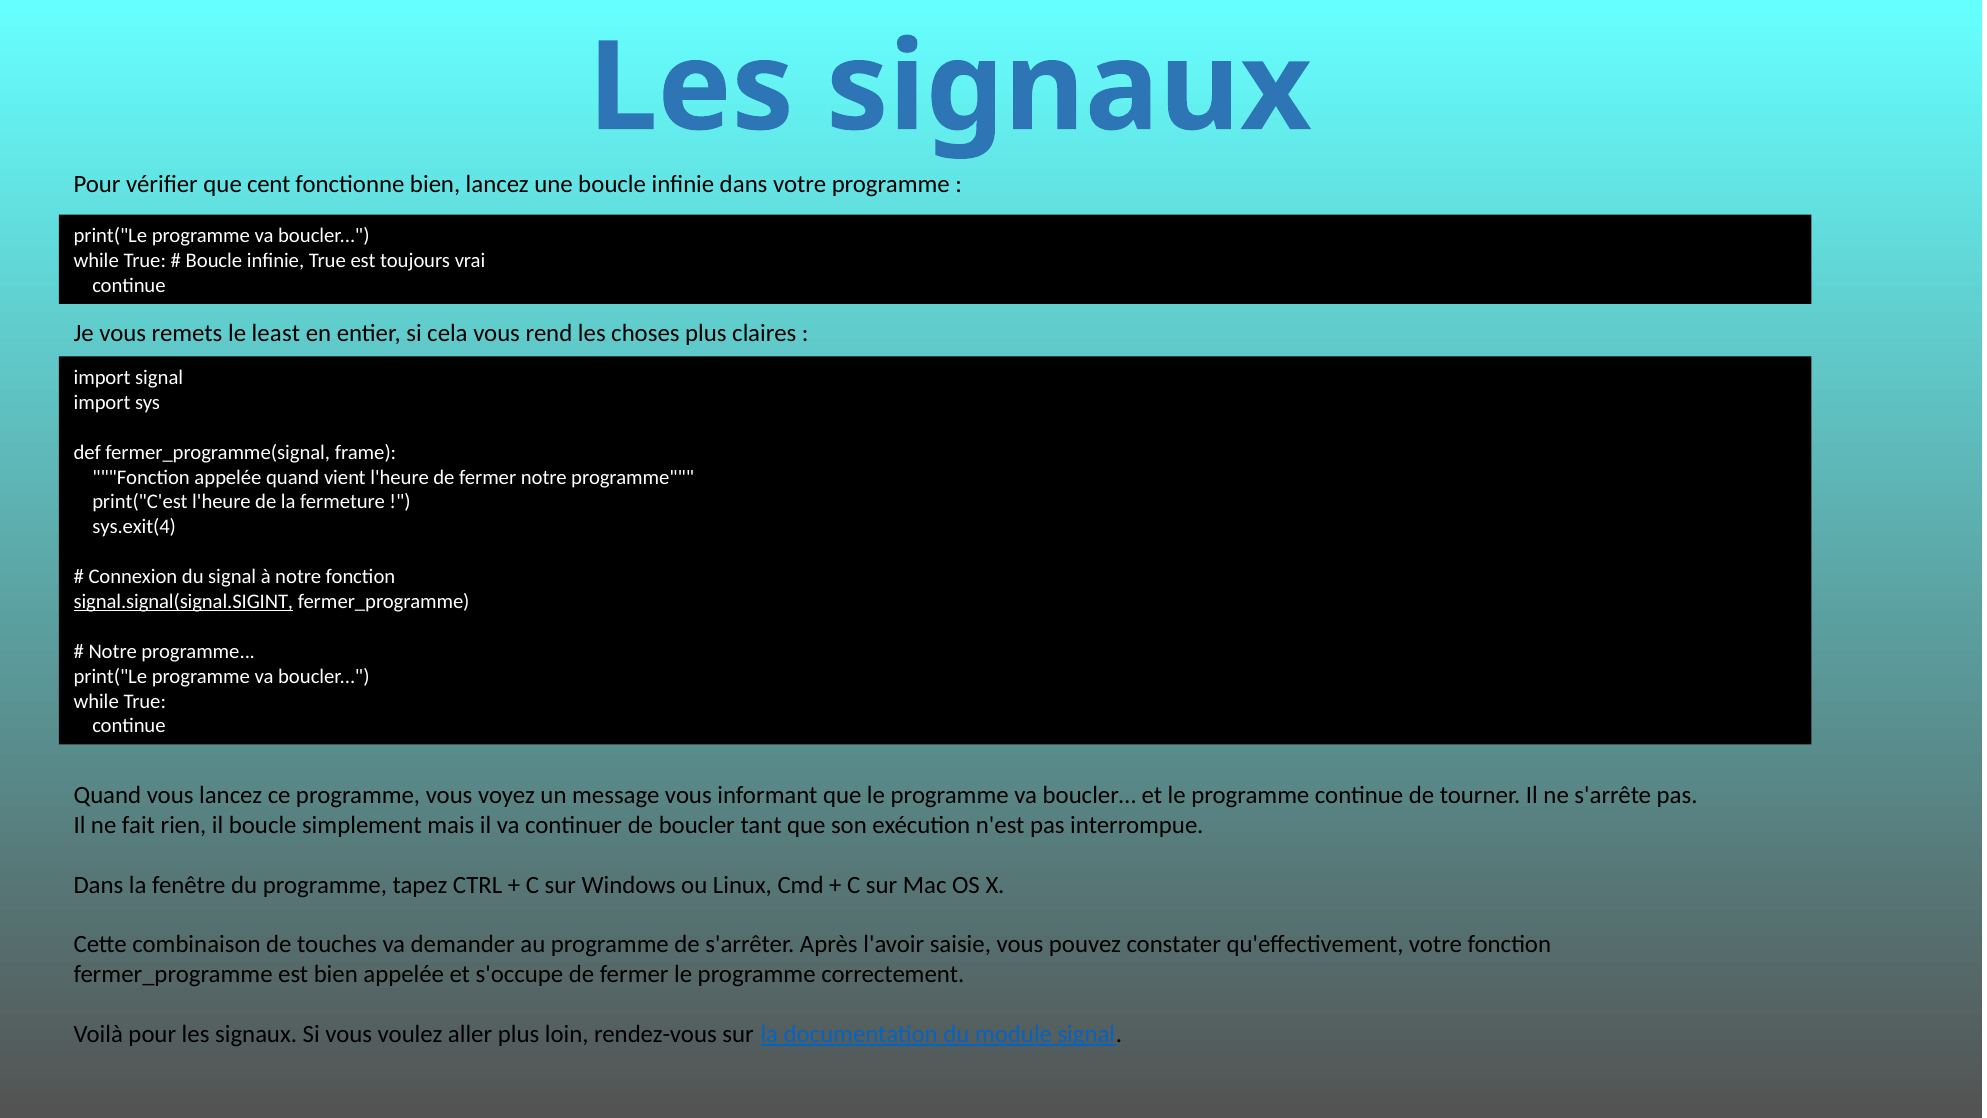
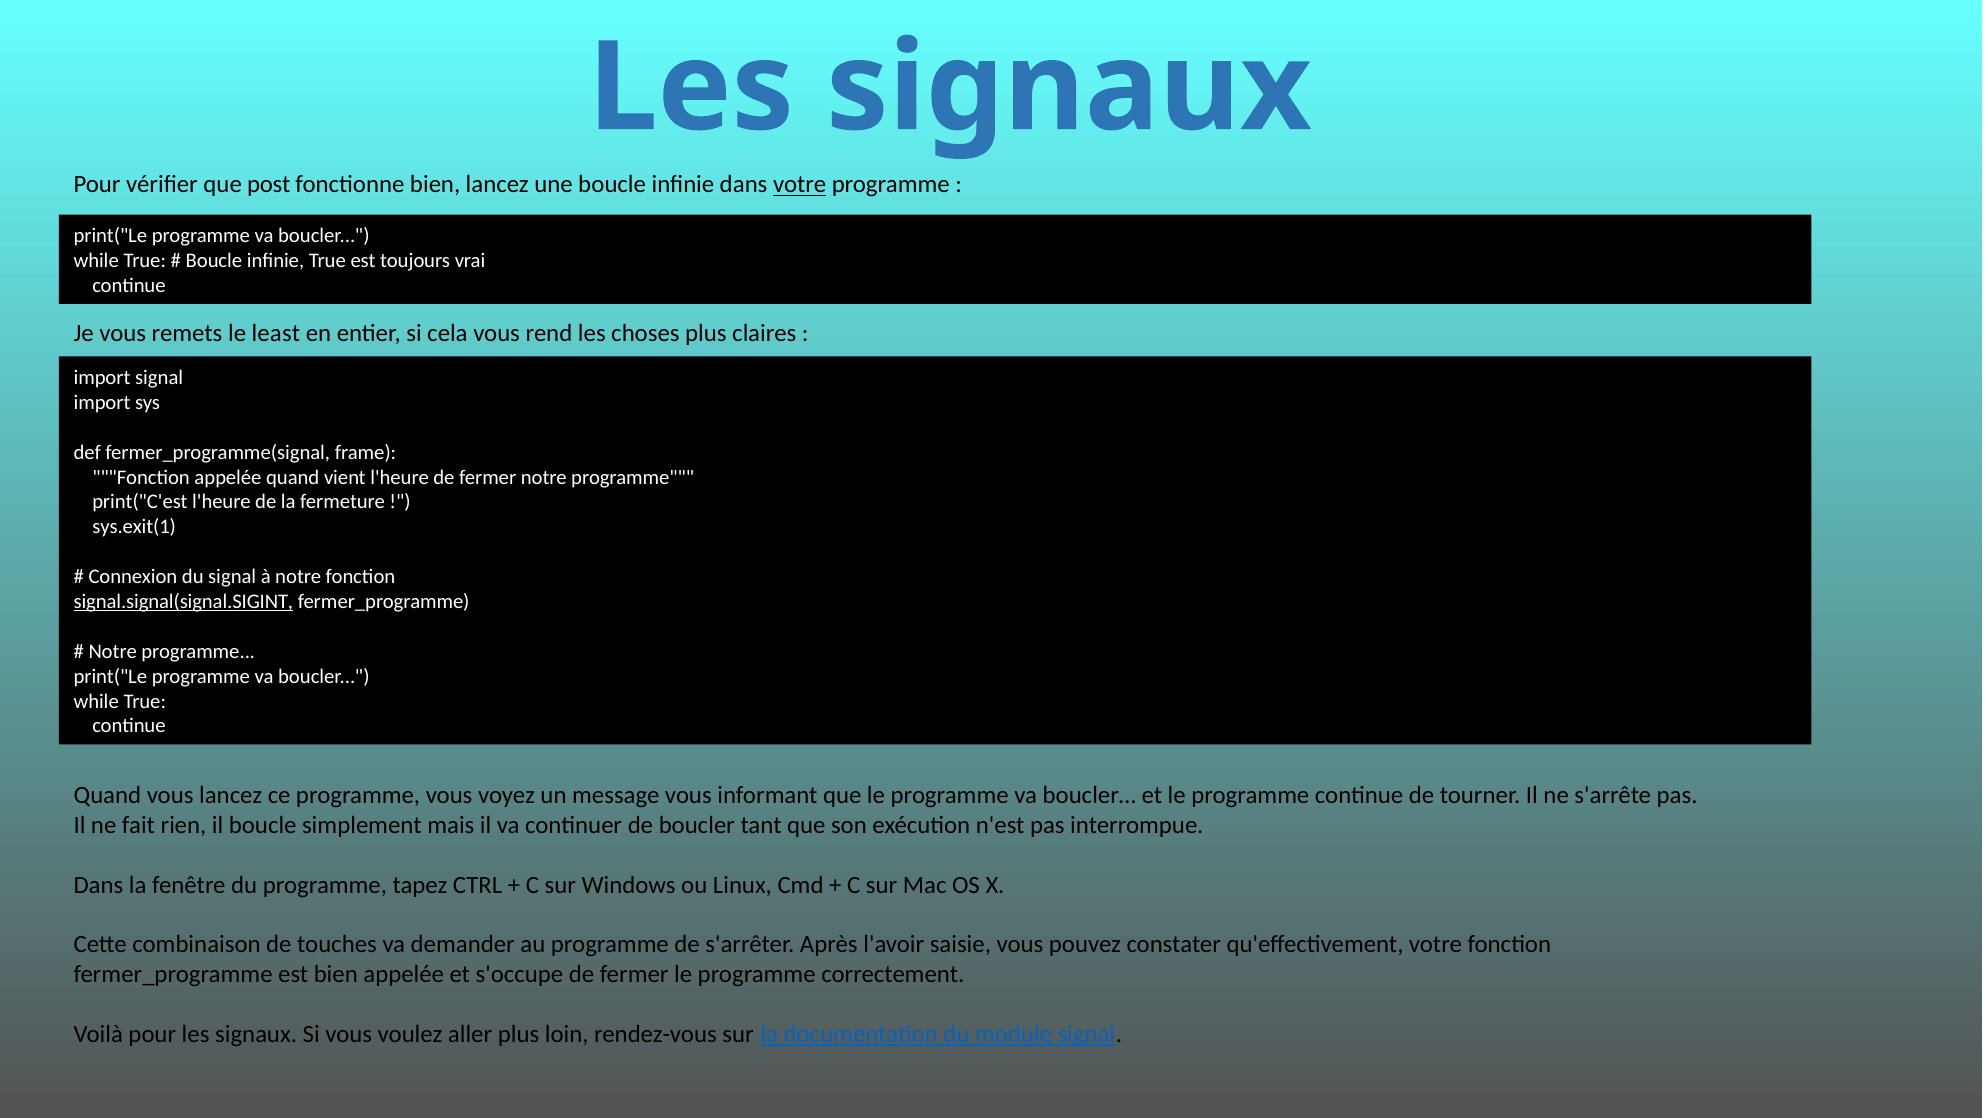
cent: cent -> post (269, 185)
votre underline: none -> present (800, 185)
sys.exit(4: sys.exit(4 -> sys.exit(1 (134, 527)
